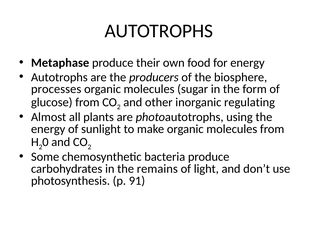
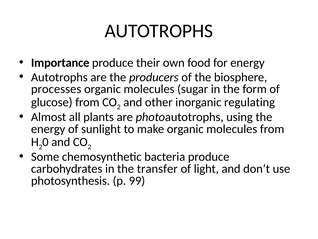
Metaphase: Metaphase -> Importance (60, 63)
remains: remains -> transfer (157, 168)
91: 91 -> 99 (137, 180)
